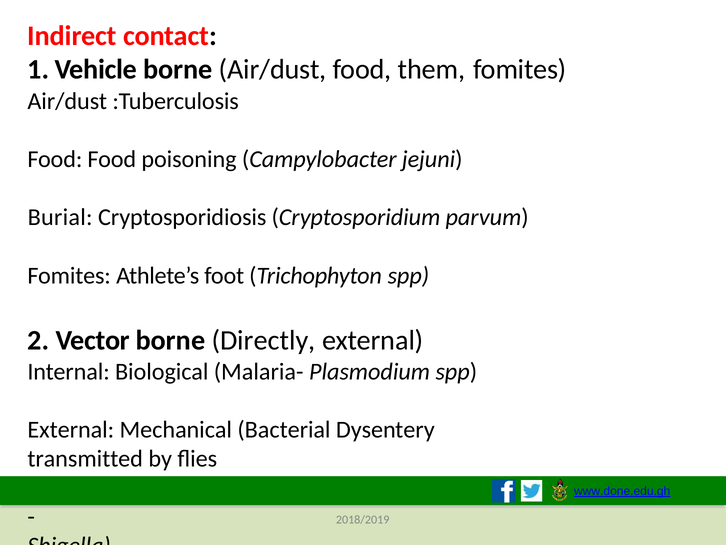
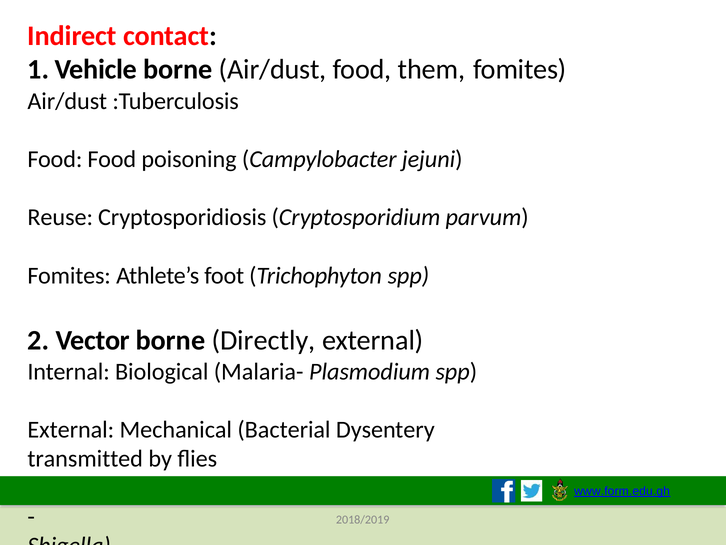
Burial: Burial -> Reuse (60, 217)
www.done.edu.gh: www.done.edu.gh -> www.form.edu.gh (622, 491)
